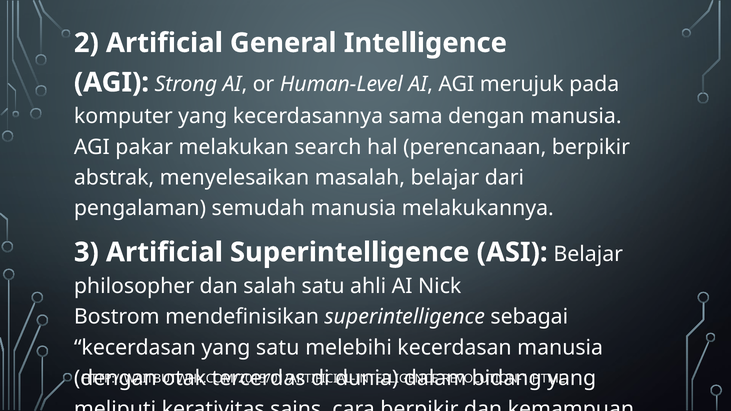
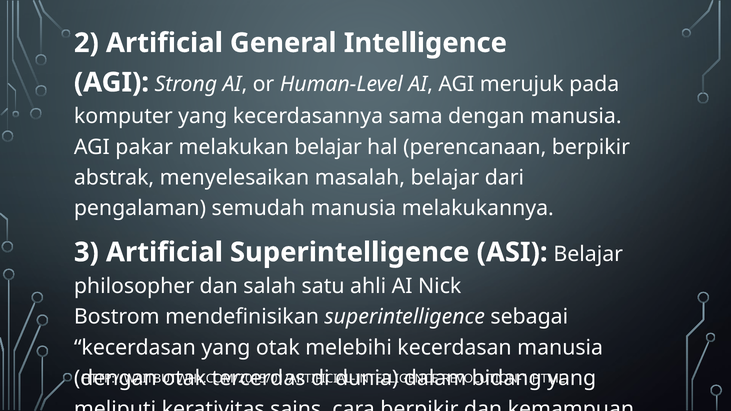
melakukan search: search -> belajar (328, 147)
yang satu: satu -> otak (278, 348)
